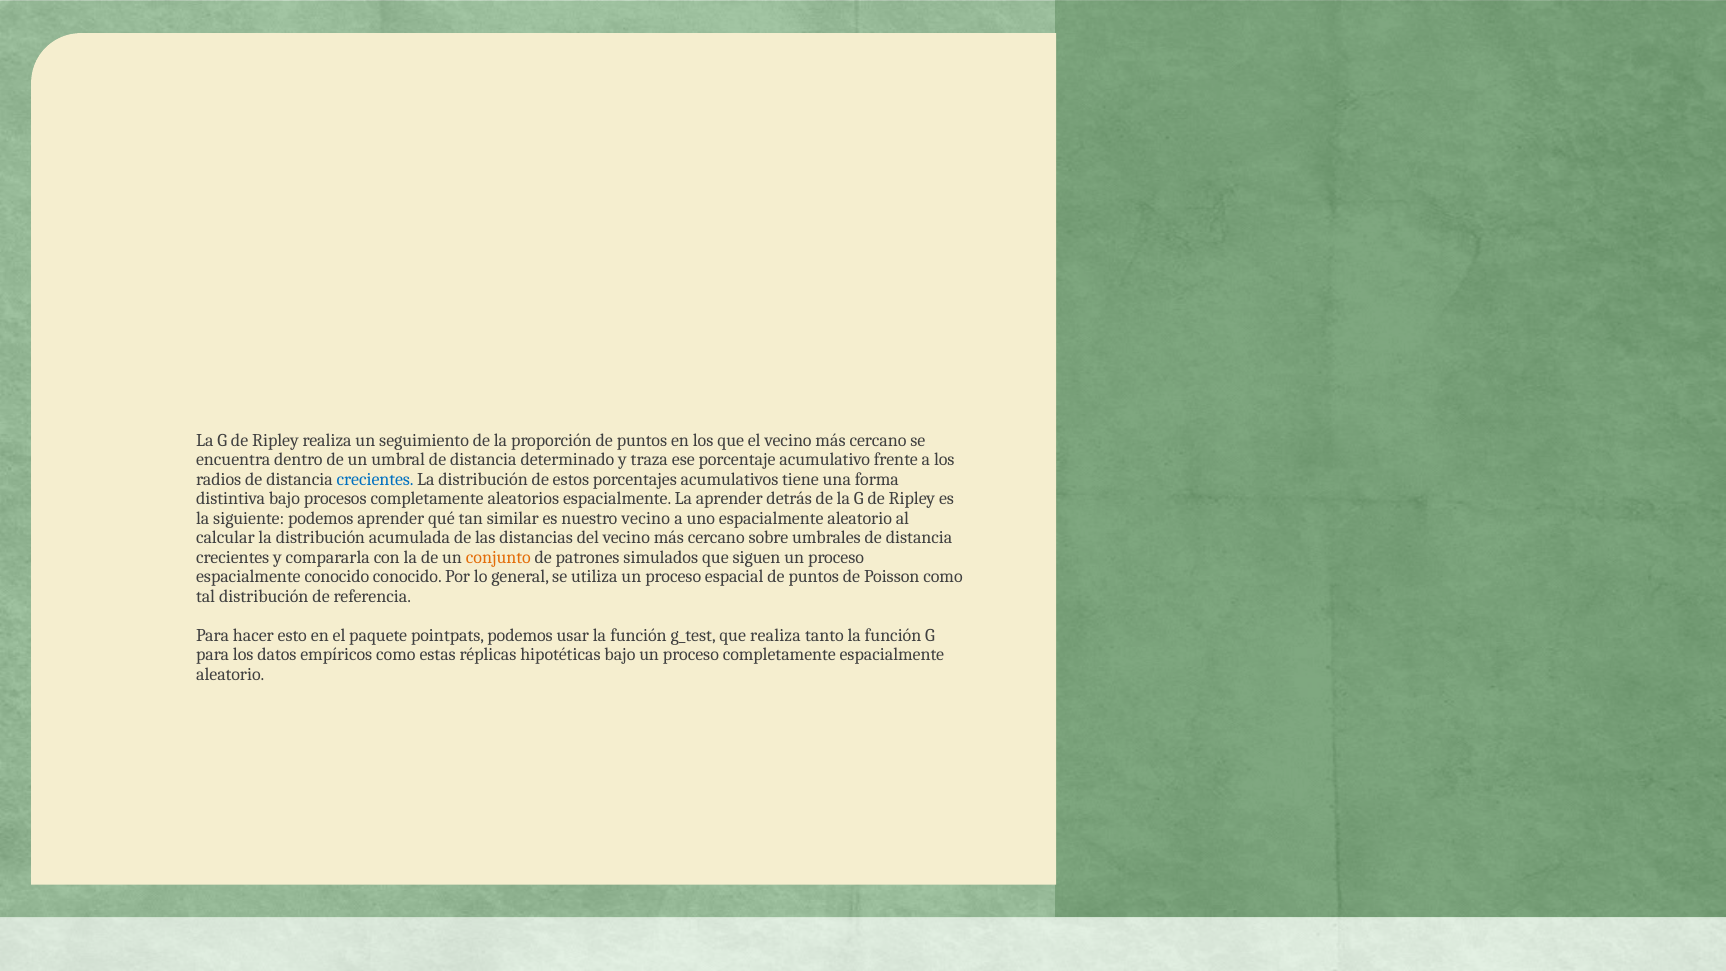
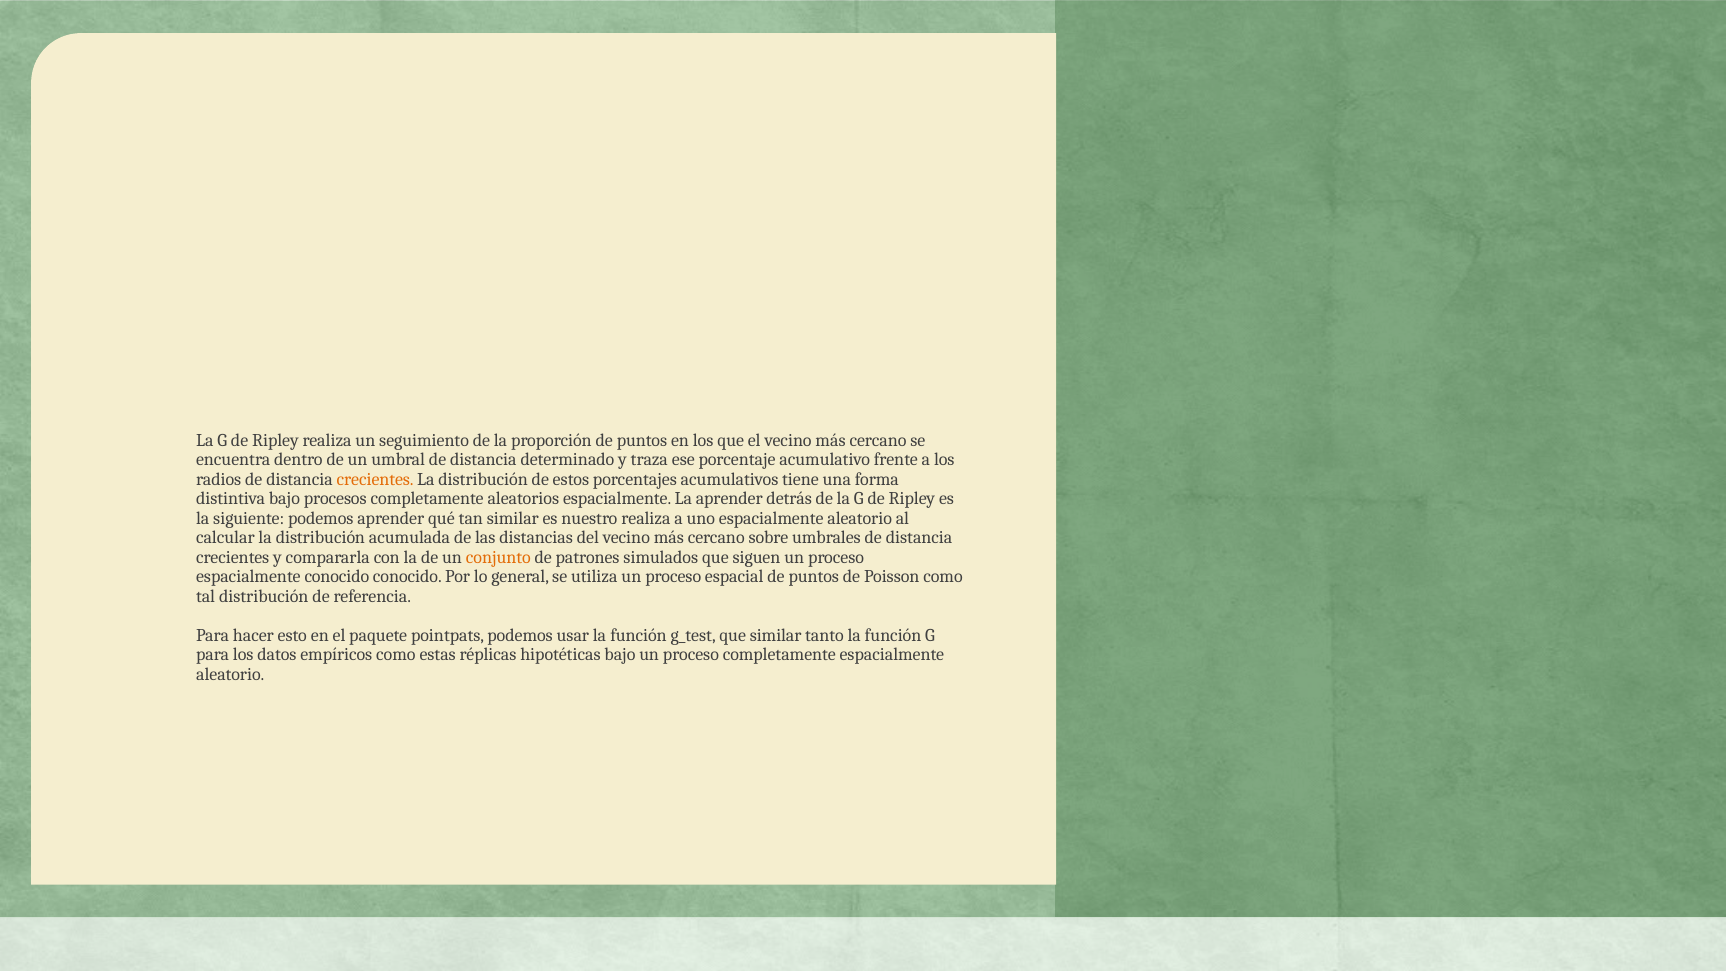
crecientes colour: blue -> orange (375, 479)
nuestro vecino: vecino -> realiza (646, 518)
que realiza: realiza -> similar (776, 635)
